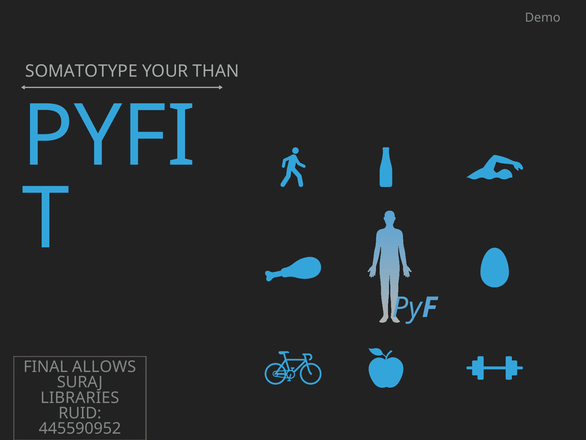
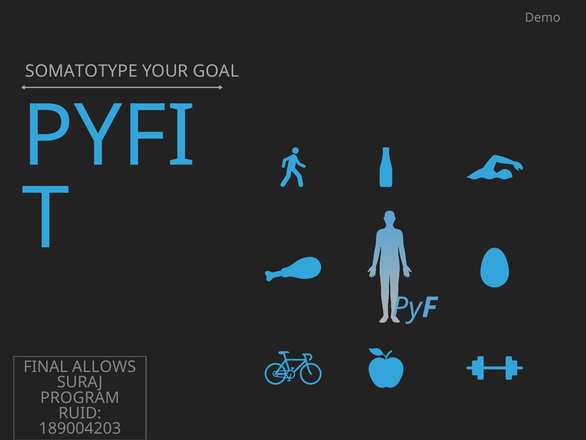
THAN: THAN -> GOAL (216, 71)
LIBRARIES: LIBRARIES -> PROGRAM (80, 397)
445590952: 445590952 -> 189004203 (80, 428)
